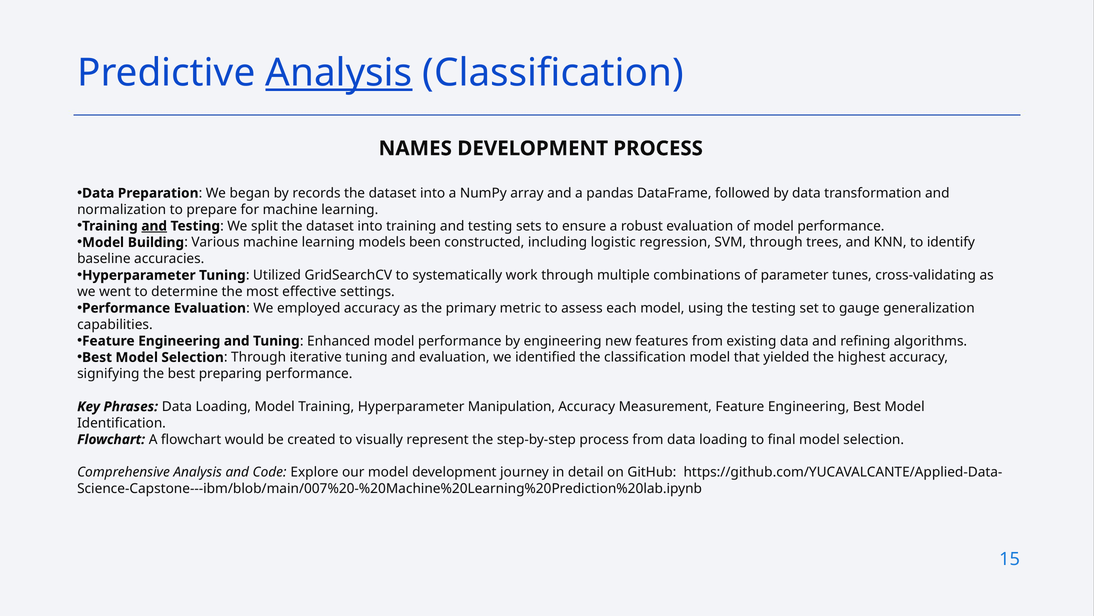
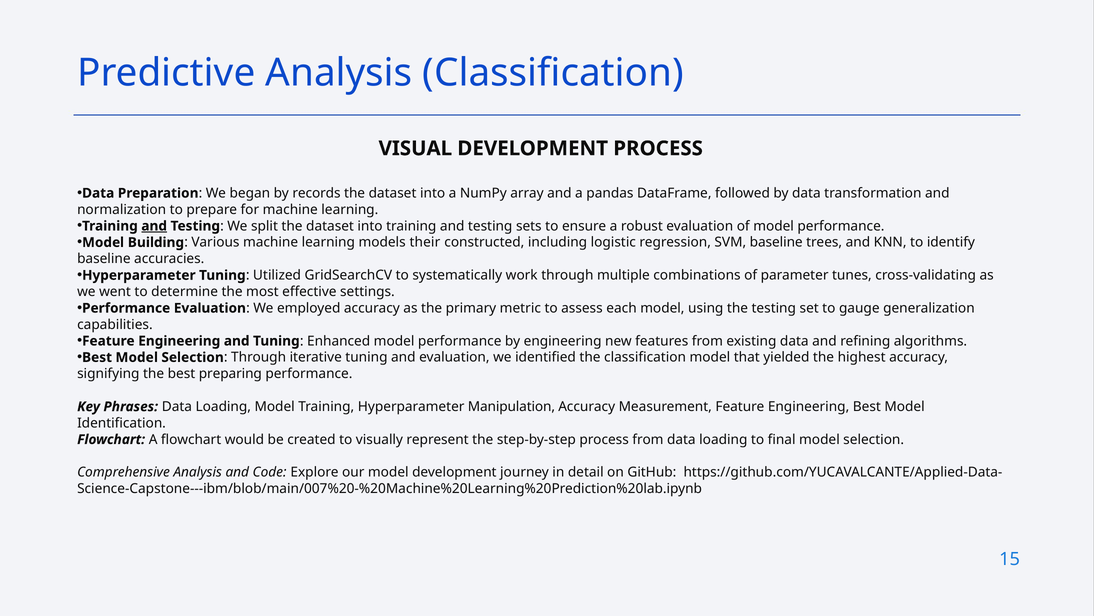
Analysis underline: present -> none (339, 73)
NAMES: NAMES -> VISUAL (415, 148)
been: been -> their (425, 242)
SVM through: through -> baseline (776, 242)
